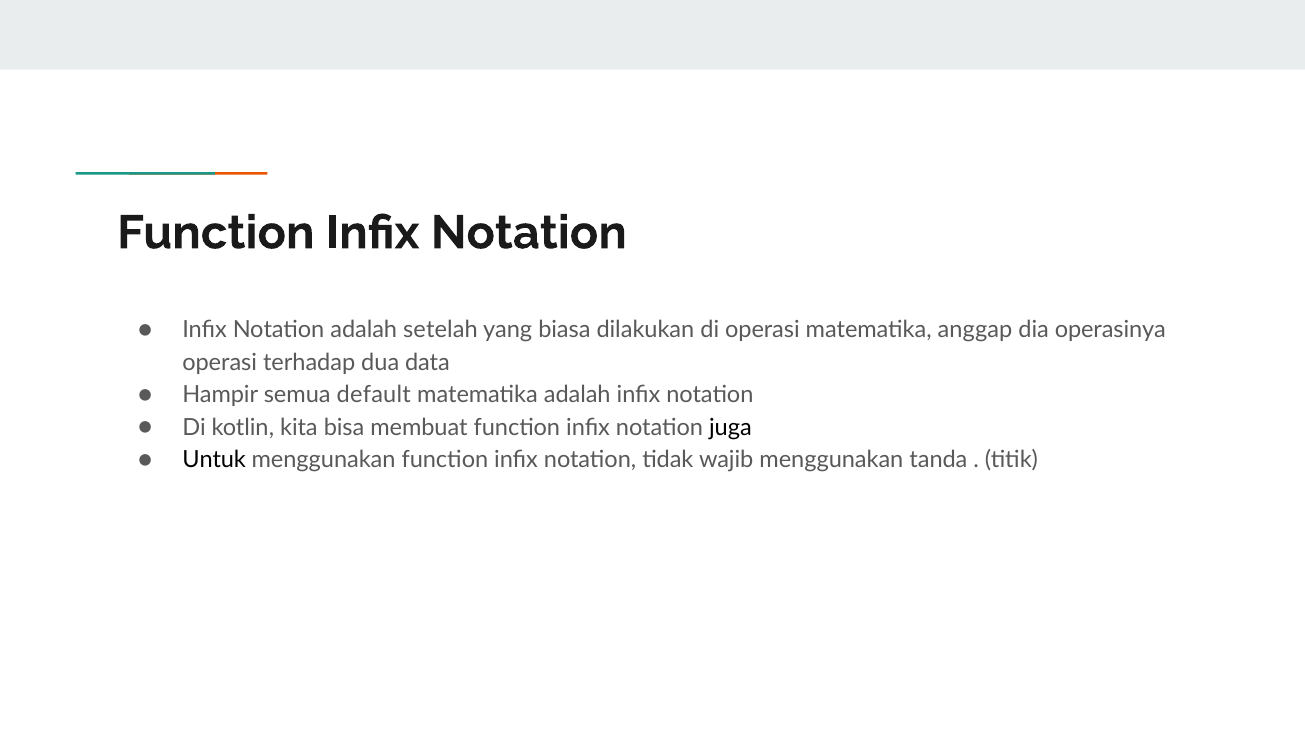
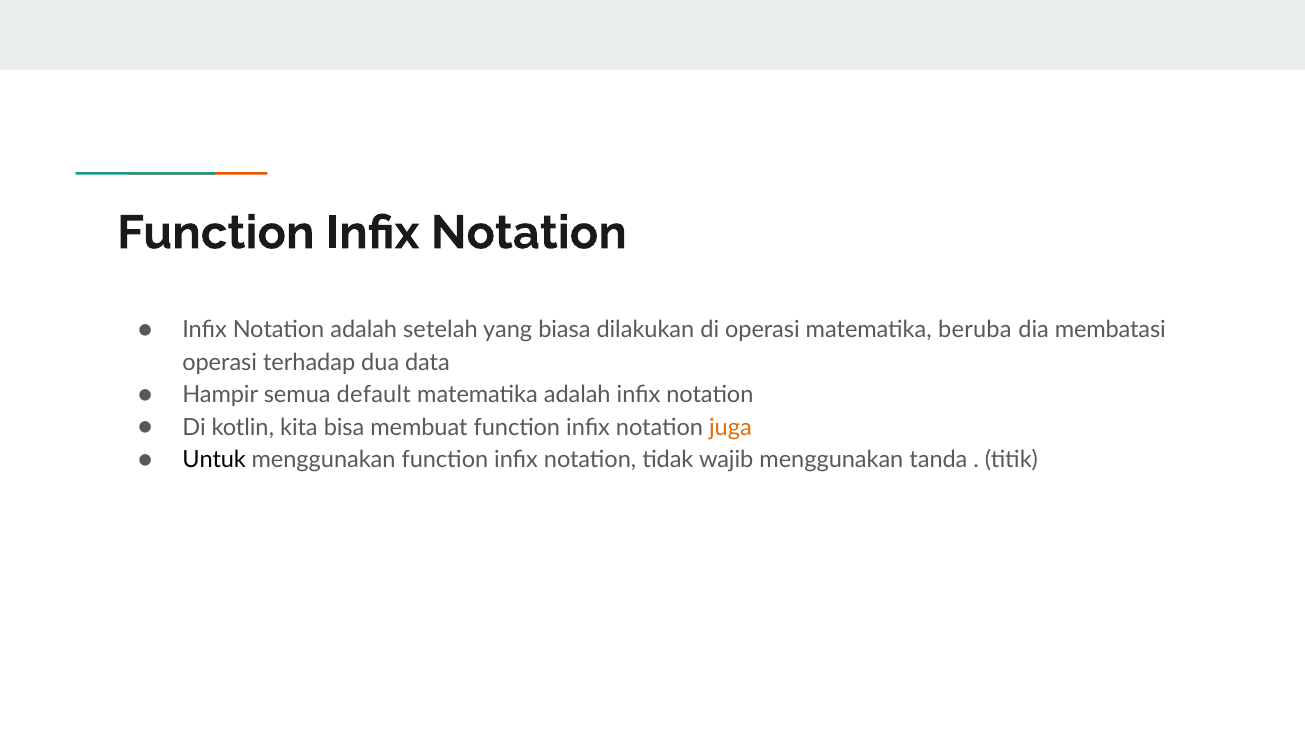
anggap: anggap -> beruba (975, 330)
operasinya: operasinya -> membatasi (1110, 330)
juga colour: black -> orange (730, 427)
